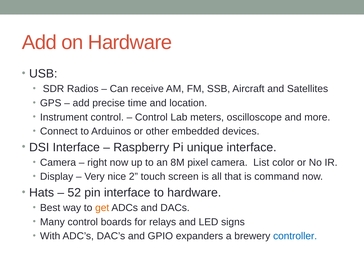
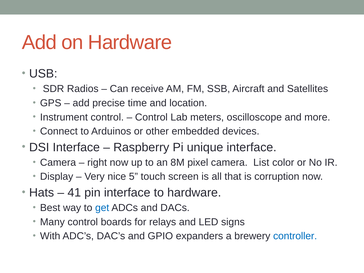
2: 2 -> 5 (133, 177)
command: command -> corruption (277, 177)
52: 52 -> 41 (74, 193)
get colour: orange -> blue (102, 208)
